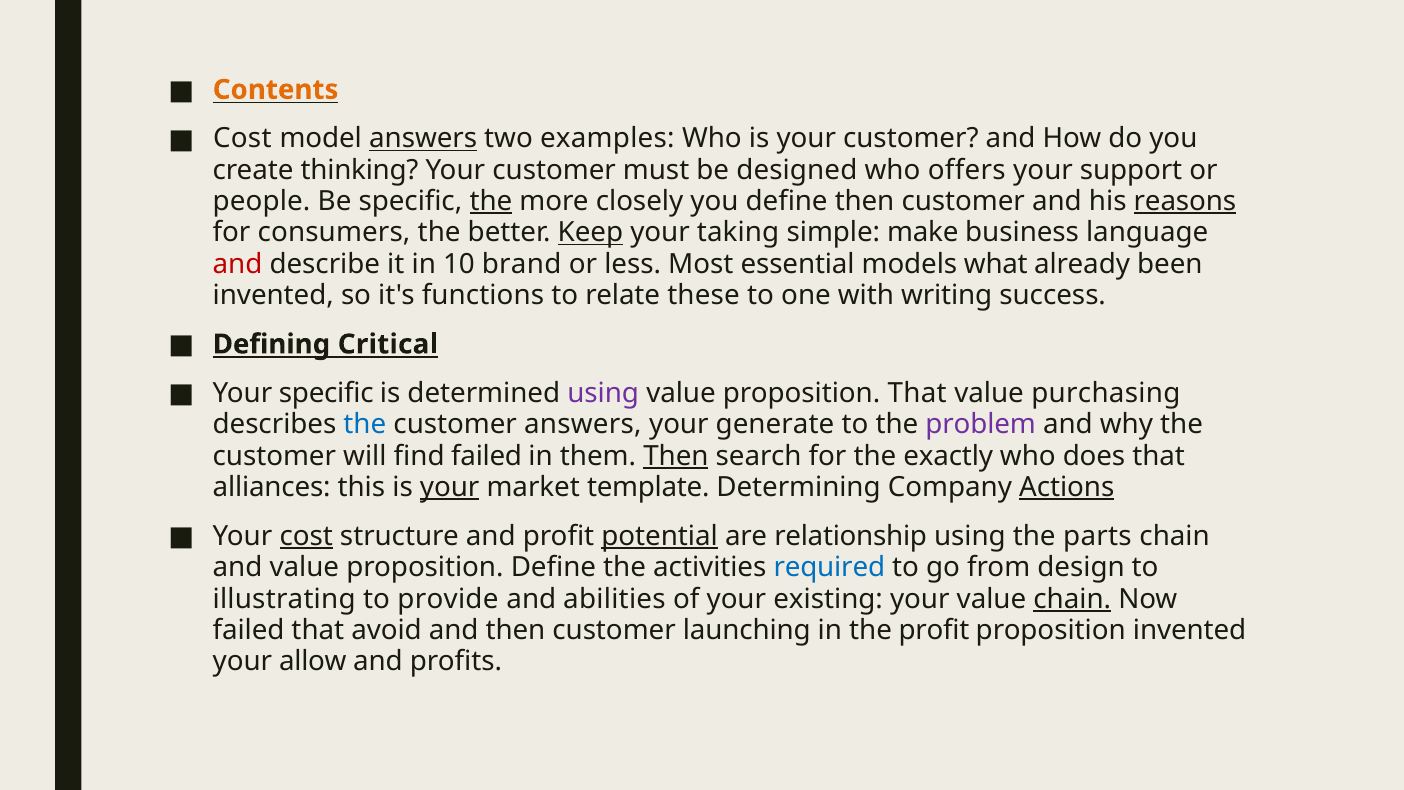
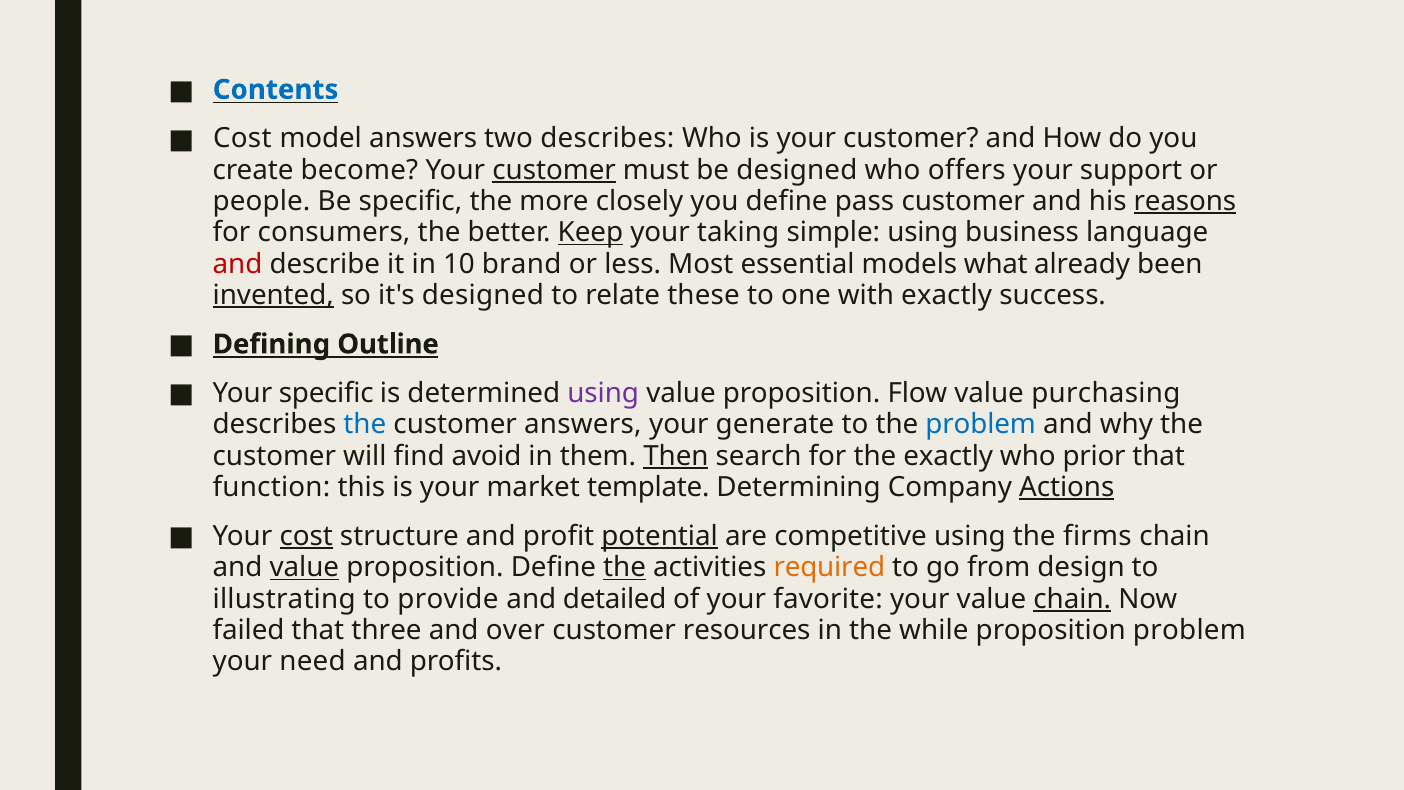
Contents colour: orange -> blue (276, 90)
answers underline: present -> none (423, 139)
two examples: examples -> describes (607, 139)
thinking: thinking -> become (359, 170)
customer underline: none -> present (554, 170)
the underline: present -> none (491, 201)
define then: then -> pass (865, 201)
simple make: make -> using (923, 233)
invented underline: none -> present (273, 295)
it's functions: functions -> designed (483, 295)
with writing: writing -> exactly (947, 295)
Critical: Critical -> Outline (388, 344)
proposition That: That -> Flow (917, 393)
problem colour: purple -> blue (981, 424)
find failed: failed -> avoid (487, 456)
does: does -> prior (1094, 456)
alliances: alliances -> function (271, 487)
your underline: present -> none (450, 487)
relationship: relationship -> competitive (851, 536)
parts: parts -> firms (1097, 536)
value underline: none -> present (304, 567)
the underline: none -> present (625, 567)
required colour: blue -> orange (829, 567)
abilities: abilities -> detailed (615, 599)
existing: existing -> favorite (828, 599)
avoid: avoid -> three (387, 630)
and then: then -> over (515, 630)
launching: launching -> resources (747, 630)
the profit: profit -> while (934, 630)
proposition invented: invented -> problem (1189, 630)
allow: allow -> need (313, 661)
